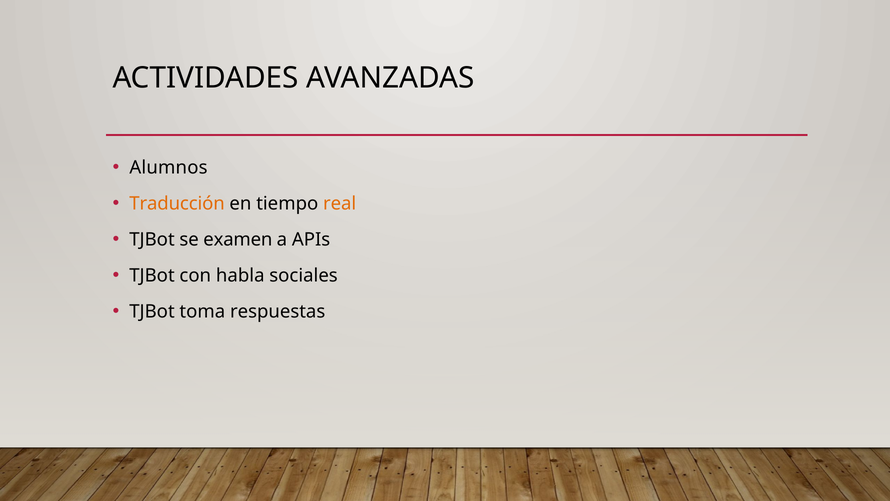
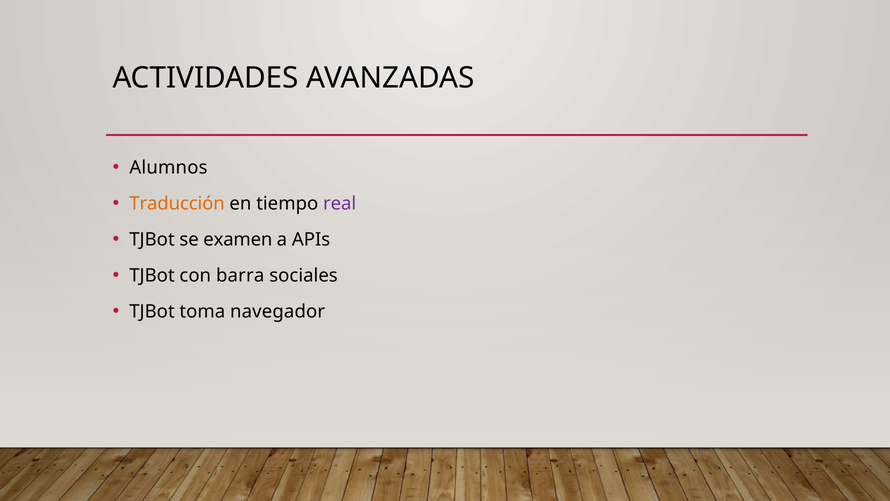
real colour: orange -> purple (340, 203)
habla: habla -> barra (240, 275)
respuestas: respuestas -> navegador (278, 311)
